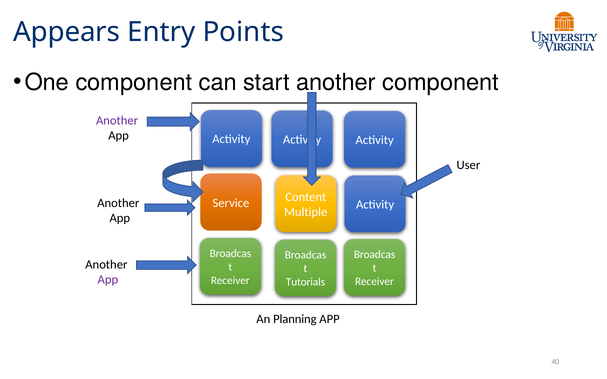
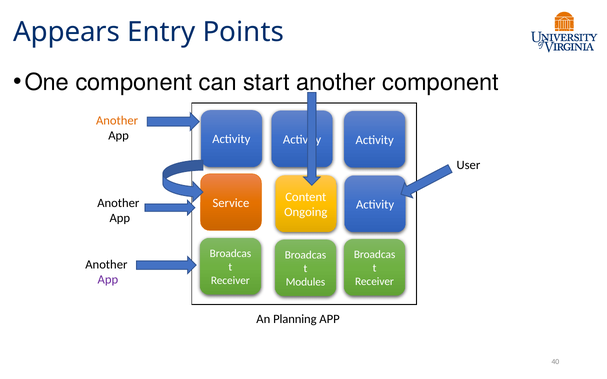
Another colour: purple -> orange (117, 121)
Multiple: Multiple -> Ongoing (306, 212)
Tutorials: Tutorials -> Modules (305, 282)
